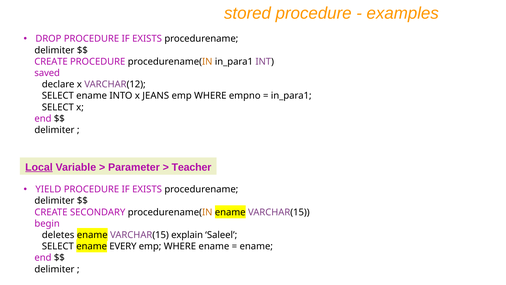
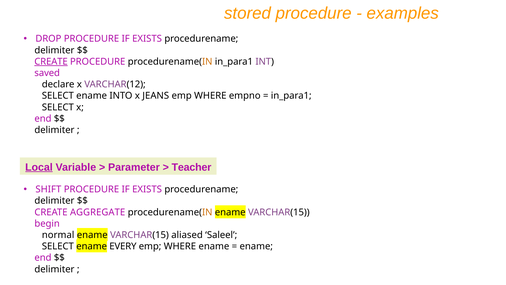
CREATE underline: none -> present (51, 62)
YIELD: YIELD -> SHIFT (48, 189)
SECONDARY: SECONDARY -> AGGREGATE (98, 212)
deletes: deletes -> normal (58, 235)
explain: explain -> aliased (187, 235)
